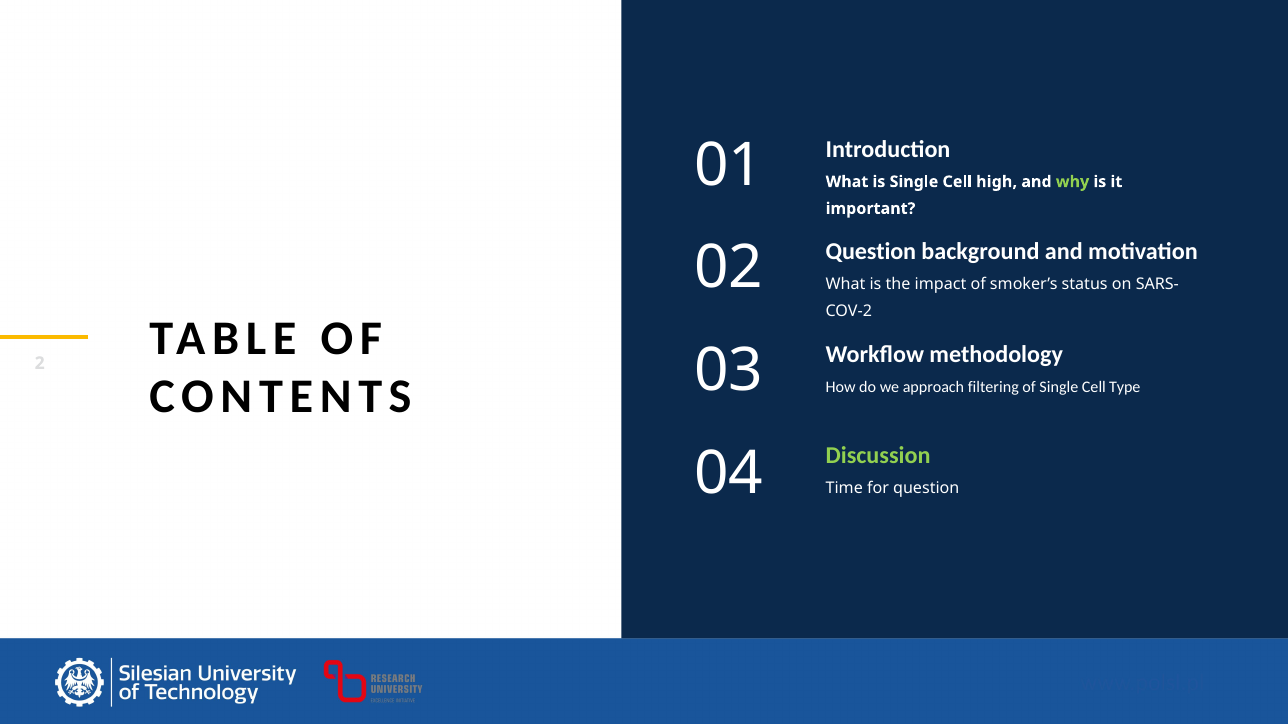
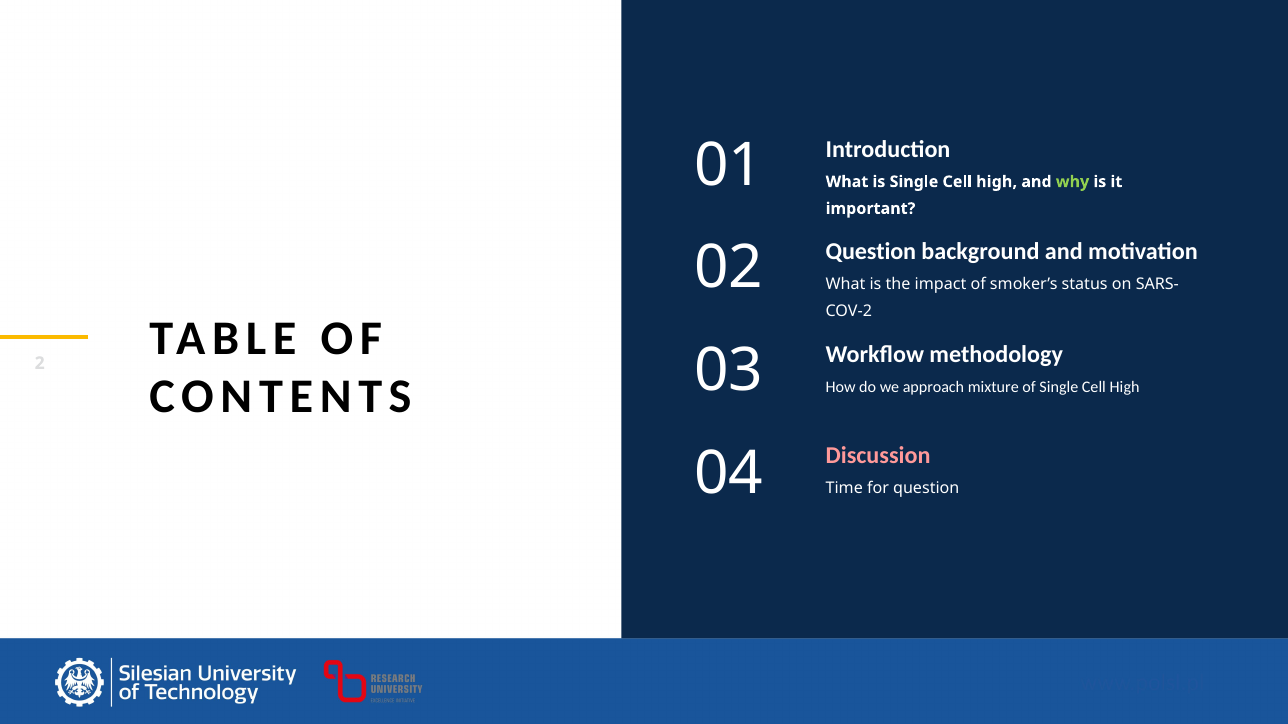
filtering: filtering -> mixture (993, 387)
of Single Cell Type: Type -> High (1125, 387)
Discussion colour: light green -> pink (878, 456)
